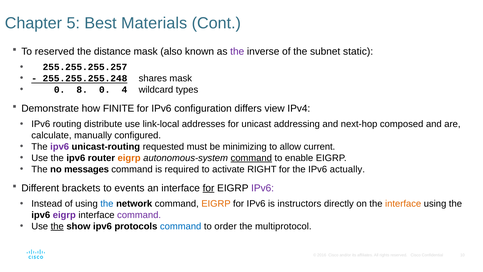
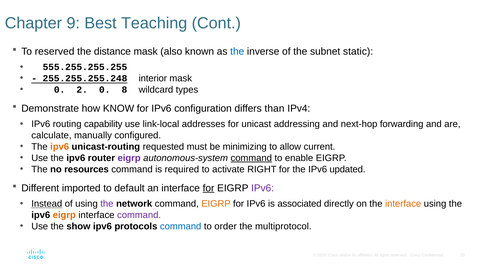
5: 5 -> 9 (73, 23)
Materials: Materials -> Teaching (154, 23)
the colour: purple -> blue (237, 51)
255.255.255.257: 255.255.255.257 -> 555.255.255.255 (85, 67)
shares: shares -> interior (153, 78)
8: 8 -> 2 (82, 90)
4: 4 -> 8 (124, 90)
FINITE: FINITE -> KNOW (119, 108)
view: view -> than (275, 108)
distribute: distribute -> capability (103, 124)
composed: composed -> forwarding (402, 124)
ipv6 colour: purple -> orange (60, 147)
eigrp colour: orange -> purple (129, 158)
messages: messages -> resources (87, 169)
actually: actually -> updated (347, 169)
brackets: brackets -> imported (81, 188)
events: events -> default (130, 188)
Instead underline: none -> present (47, 204)
the colour: blue -> purple (107, 204)
instructors: instructors -> associated (299, 204)
eigrp colour: purple -> orange (64, 215)
the underline: present -> none (57, 226)
